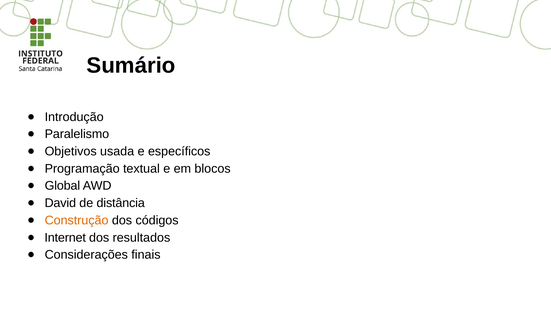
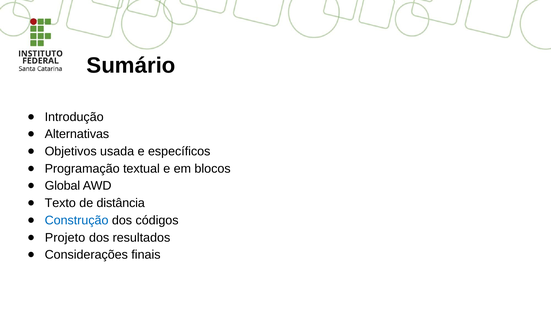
Paralelismo: Paralelismo -> Alternativas (77, 134)
David: David -> Texto (60, 203)
Construção colour: orange -> blue (77, 220)
Internet: Internet -> Projeto (65, 238)
